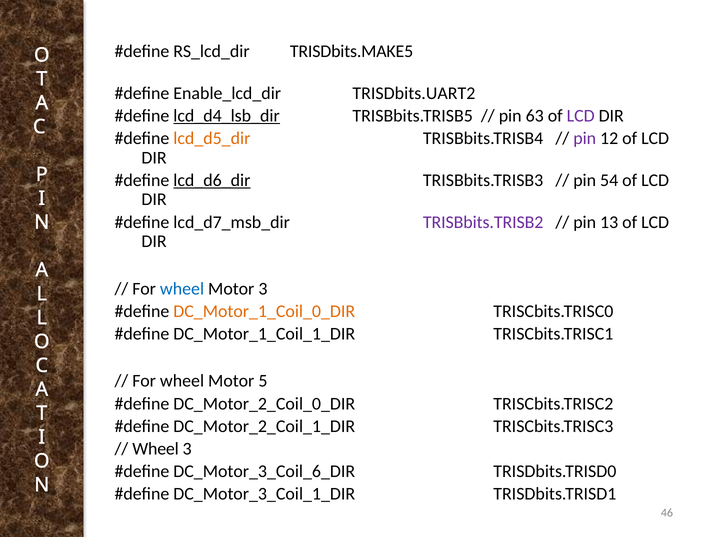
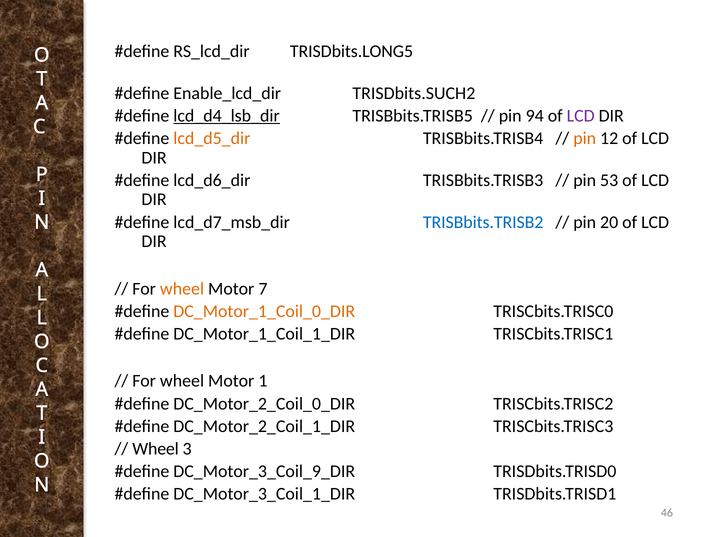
TRISDbits.MAKE5: TRISDbits.MAKE5 -> TRISDbits.LONG5 (352, 51)
TRISDbits.UART2: TRISDbits.UART2 -> TRISDbits.SUCH2 (414, 93)
63: 63 -> 94 (535, 116)
pin colour: purple -> orange (585, 138)
lcd_d6_dir underline: present -> none (212, 180)
54: 54 -> 53 (609, 180)
TRISBbits.TRISB2 colour: purple -> blue (483, 222)
13: 13 -> 20 (609, 222)
wheel colour: blue -> orange (182, 289)
Motor 3: 3 -> 7 (263, 289)
5: 5 -> 1 (263, 381)
DC_Motor_3_Coil_6_DIR: DC_Motor_3_Coil_6_DIR -> DC_Motor_3_Coil_9_DIR (264, 471)
